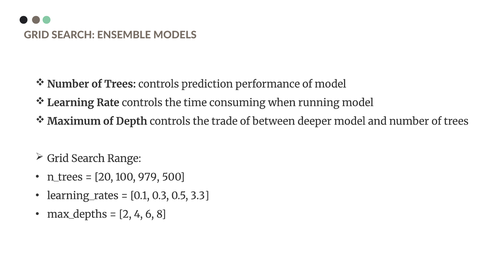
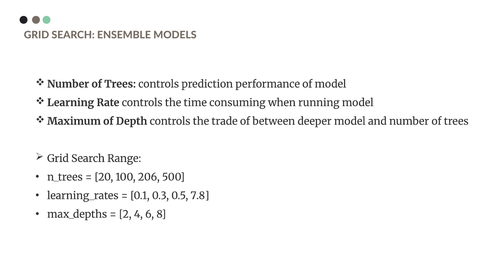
979: 979 -> 206 (149, 177)
3.3: 3.3 -> 7.8 (200, 196)
